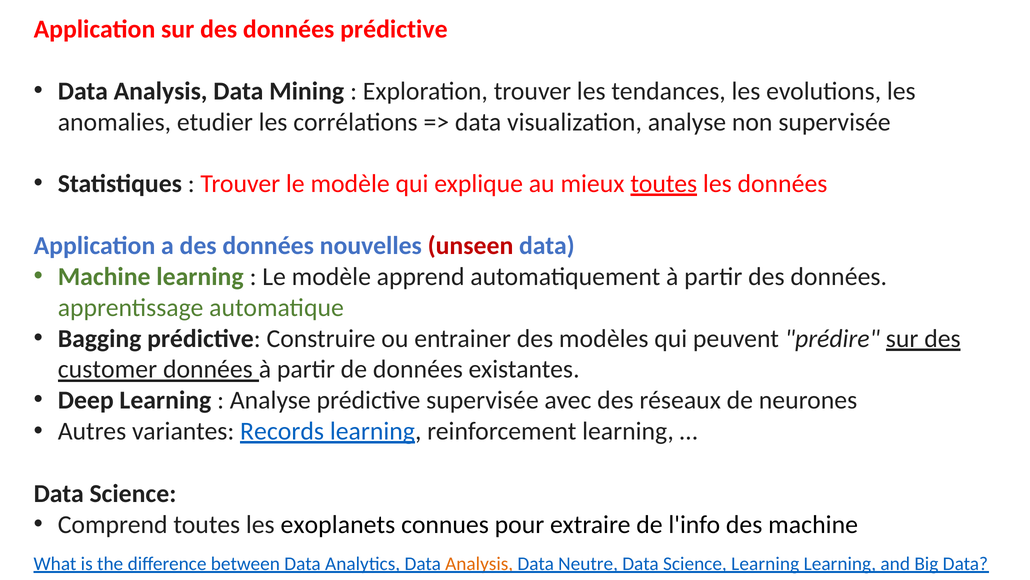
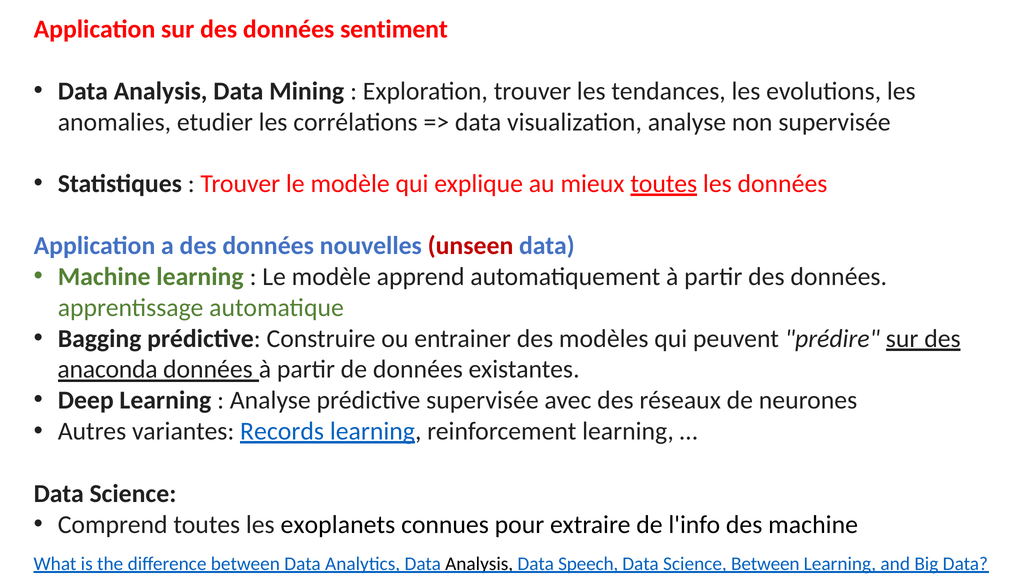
données prédictive: prédictive -> sentiment (394, 29)
customer: customer -> anaconda (108, 369)
Analysis colour: orange -> black (479, 563)
Neutre: Neutre -> Speech (588, 563)
Science Learning: Learning -> Between (765, 563)
